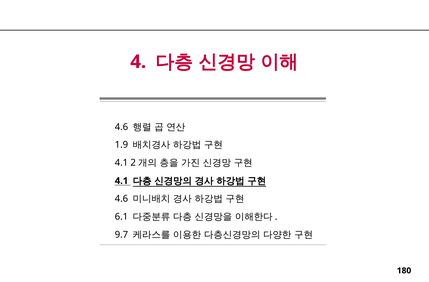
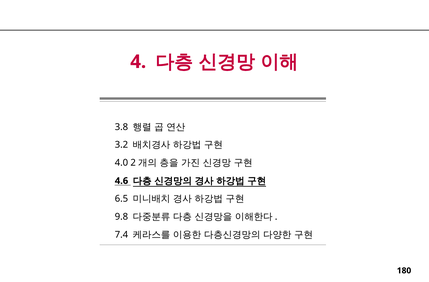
4.6: 4.6 -> 3.8 (121, 127)
1.9: 1.9 -> 3.2 (121, 145)
4.1: 4.1 -> 4.0 (121, 163)
4.1: 4.1 -> 4.6 (122, 181)
4.6: 4.6 -> 6.5 (121, 199)
6.1: 6.1 -> 9.8 (121, 217)
9.7: 9.7 -> 7.4 (121, 235)
